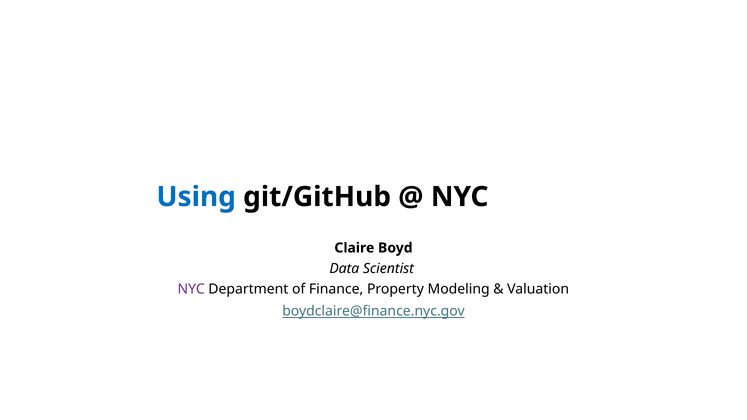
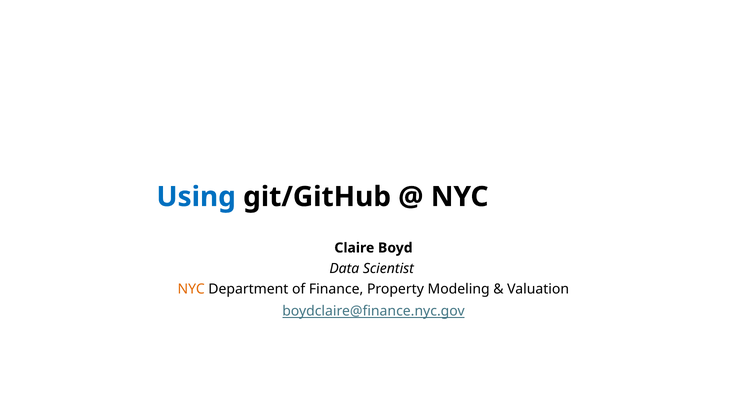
NYC colour: purple -> orange (191, 289)
